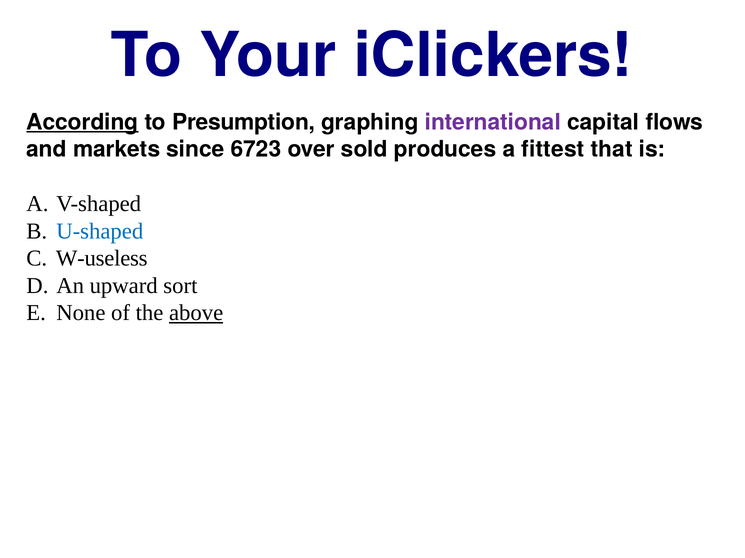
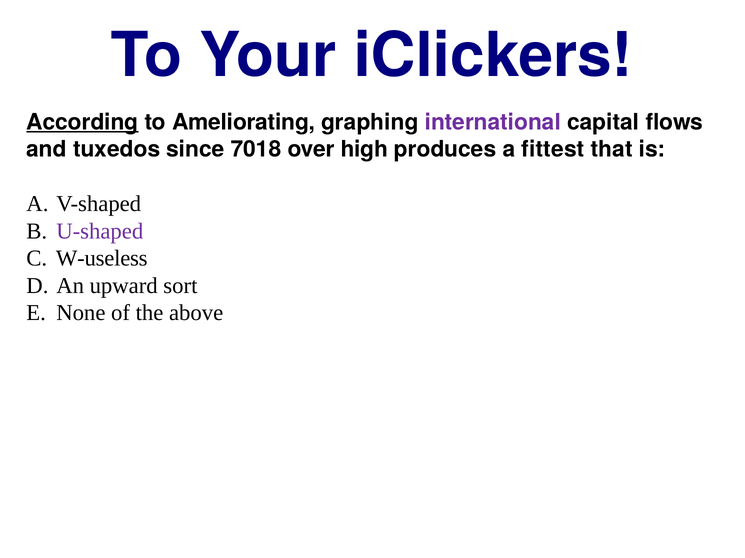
Presumption: Presumption -> Ameliorating (244, 122)
markets: markets -> tuxedos (117, 150)
6723: 6723 -> 7018 (256, 150)
sold: sold -> high (364, 150)
U-shaped colour: blue -> purple (100, 231)
above underline: present -> none (196, 313)
